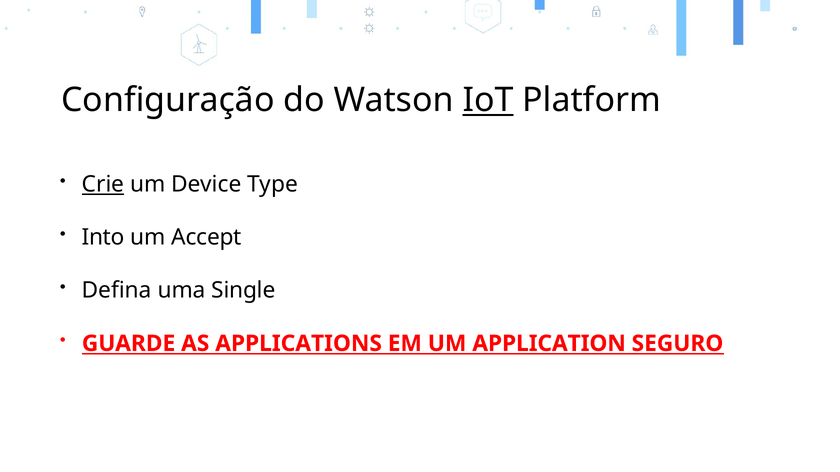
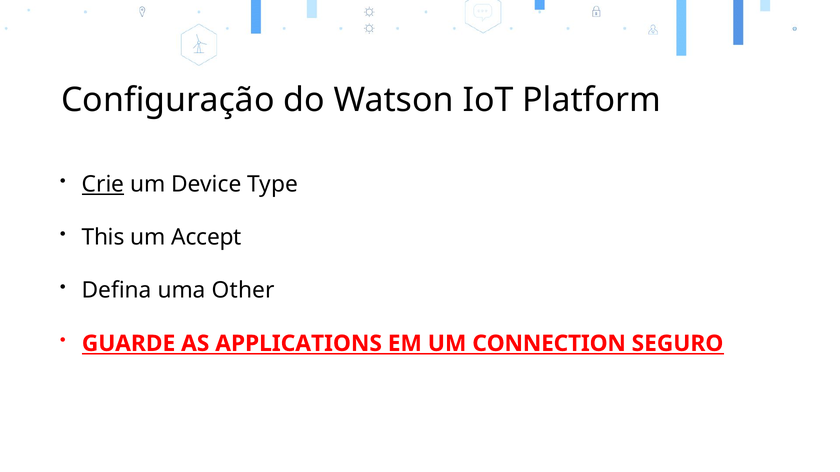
IoT underline: present -> none (488, 100)
Into: Into -> This (103, 238)
Single: Single -> Other (243, 291)
APPLICATION: APPLICATION -> CONNECTION (549, 344)
